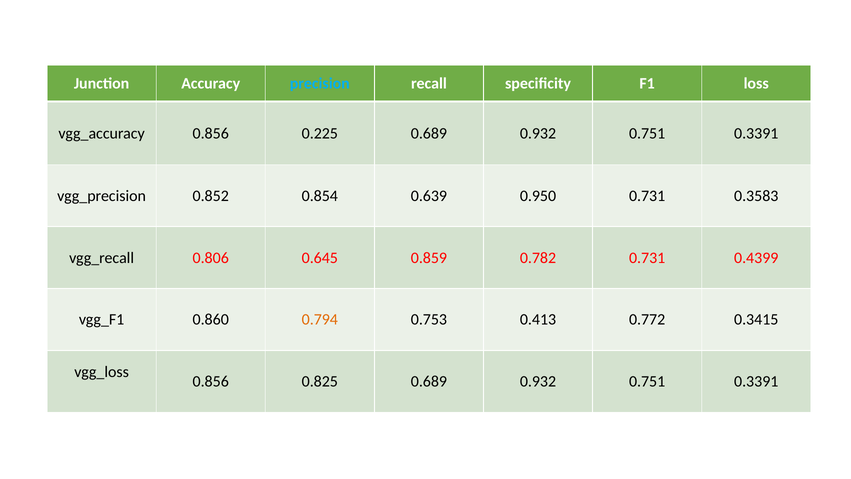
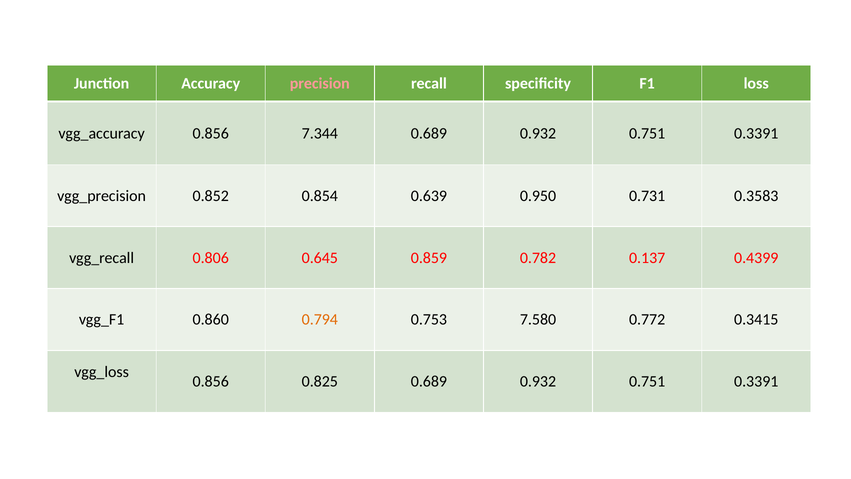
precision colour: light blue -> pink (320, 83)
0.225: 0.225 -> 7.344 (320, 133)
0.782 0.731: 0.731 -> 0.137 (647, 258)
0.413: 0.413 -> 7.580 (538, 320)
